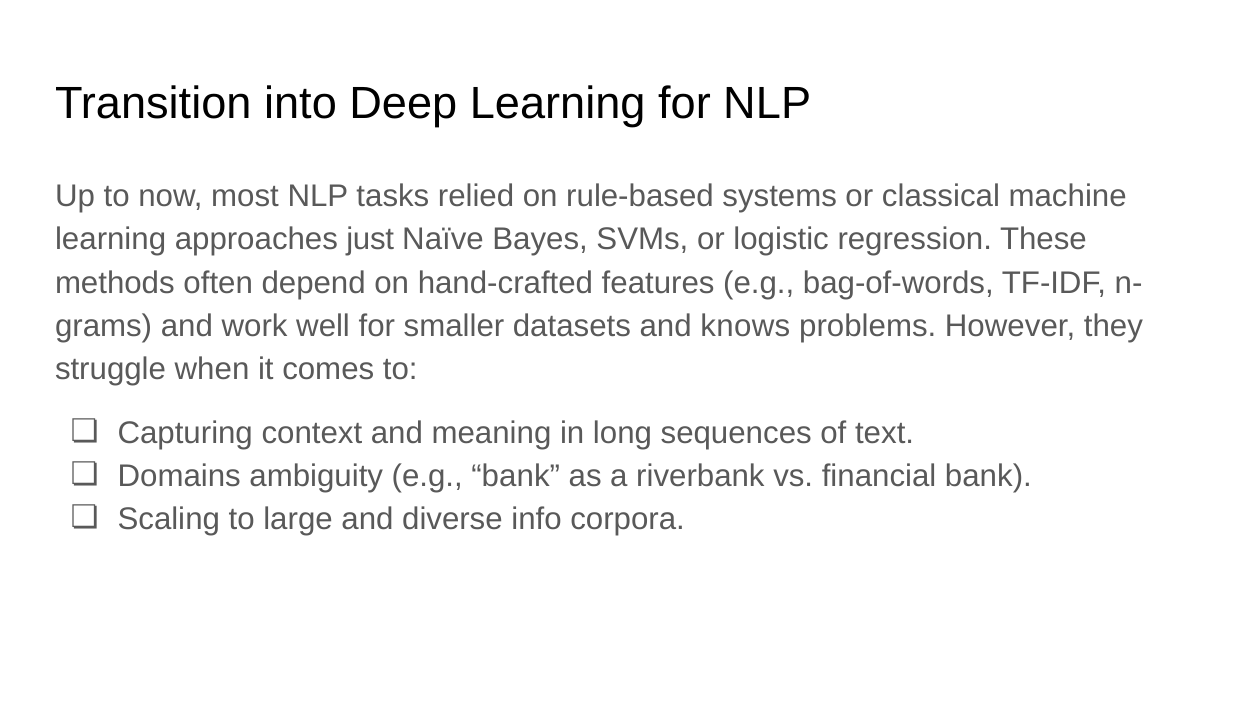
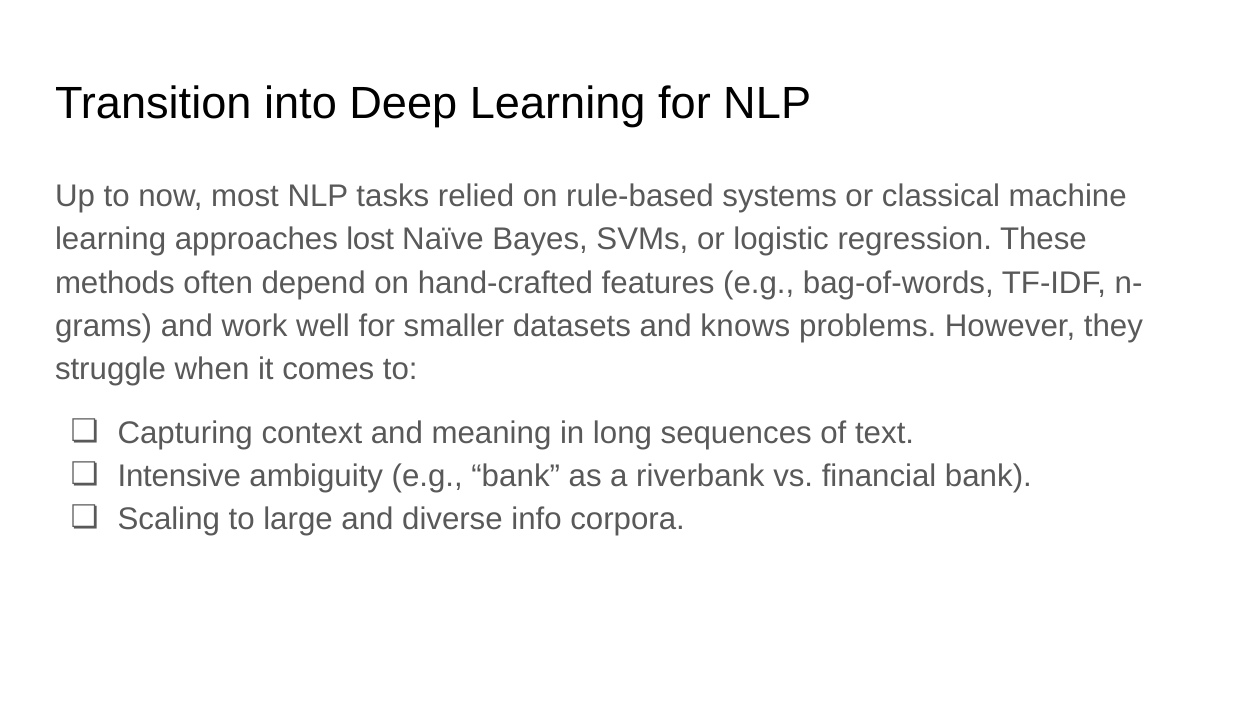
just: just -> lost (370, 240)
Domains: Domains -> Intensive (179, 476)
